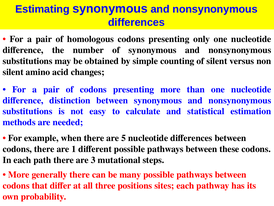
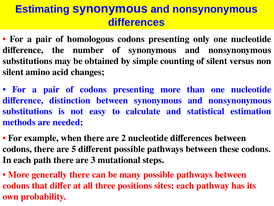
5: 5 -> 2 (124, 138)
1: 1 -> 5 (74, 149)
